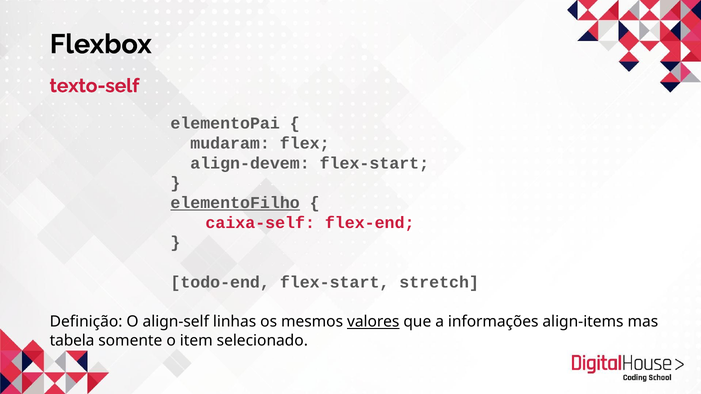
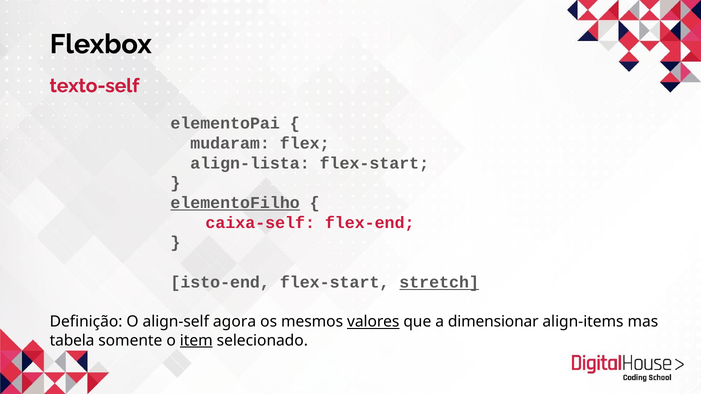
align-devem: align-devem -> align-lista (250, 163)
todo-end: todo-end -> isto-end (220, 282)
stretch underline: none -> present (439, 282)
linhas: linhas -> agora (235, 322)
informações: informações -> dimensionar (493, 322)
item underline: none -> present (196, 341)
